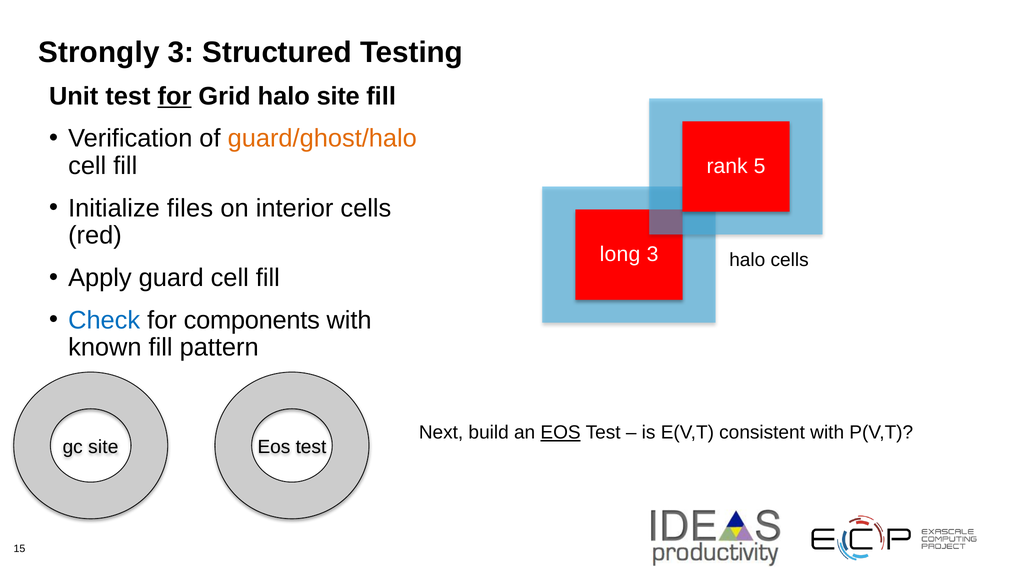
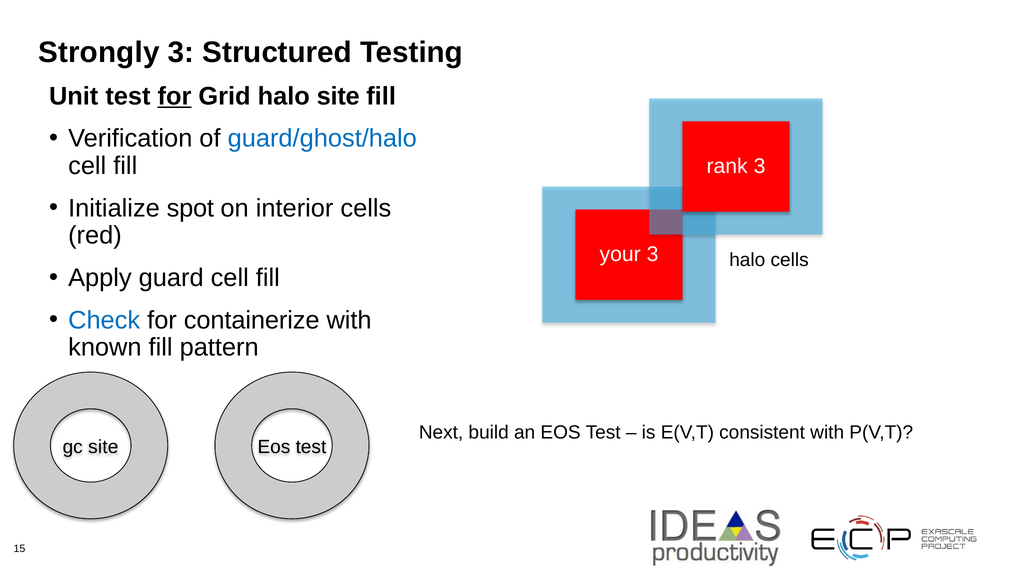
guard/ghost/halo colour: orange -> blue (322, 138)
rank 5: 5 -> 3 (760, 166)
files: files -> spot (190, 208)
long: long -> your (620, 254)
components: components -> containerize (252, 320)
EOS underline: present -> none (561, 432)
